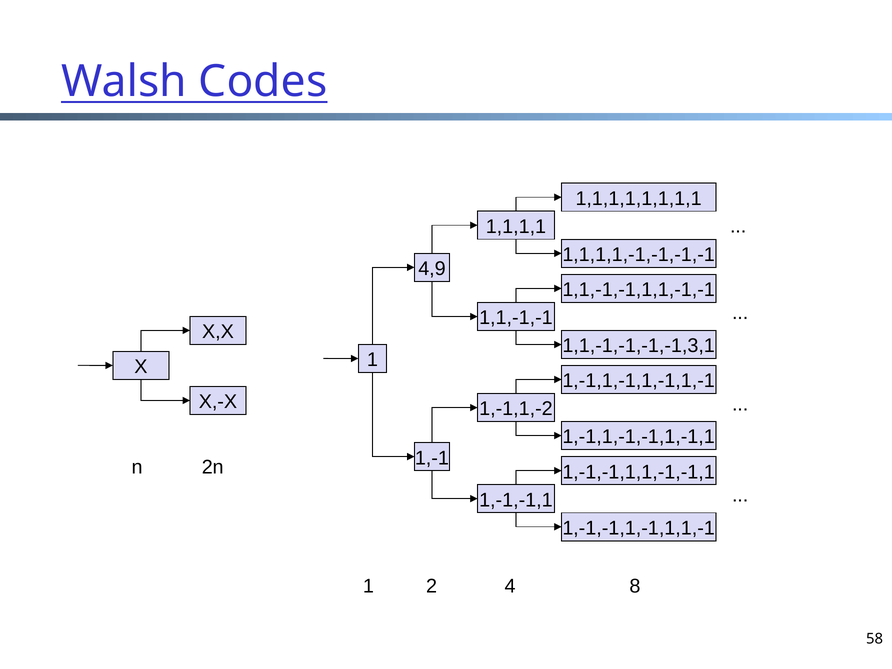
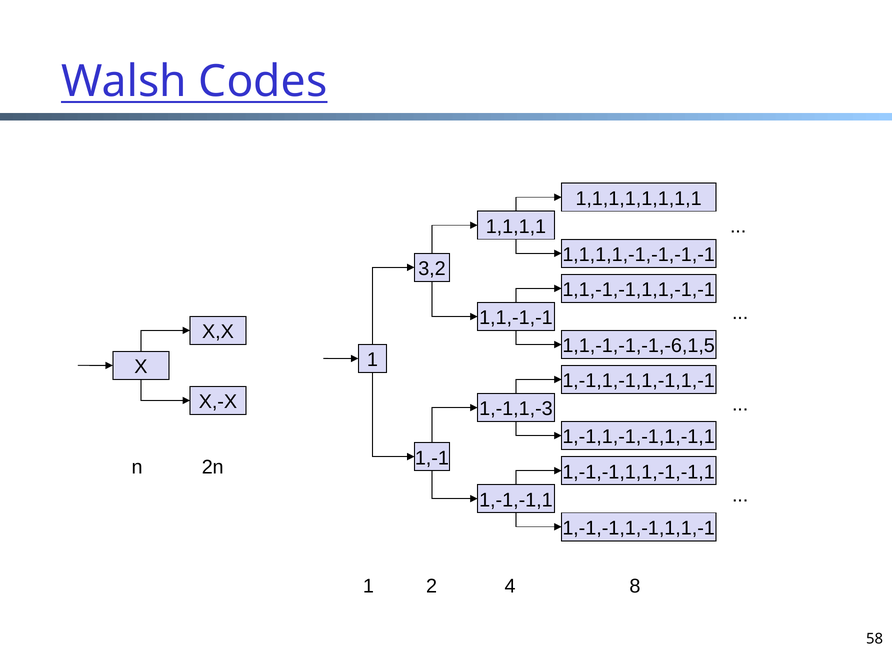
4,9: 4,9 -> 3,2 (432, 269)
1,1,-1,-1,-1,-1,3,1: 1,1,-1,-1,-1,-1,3,1 -> 1,1,-1,-1,-1,-6,1,5 (639, 346)
1,-1,1,-2: 1,-1,1,-2 -> 1,-1,1,-3 (516, 409)
